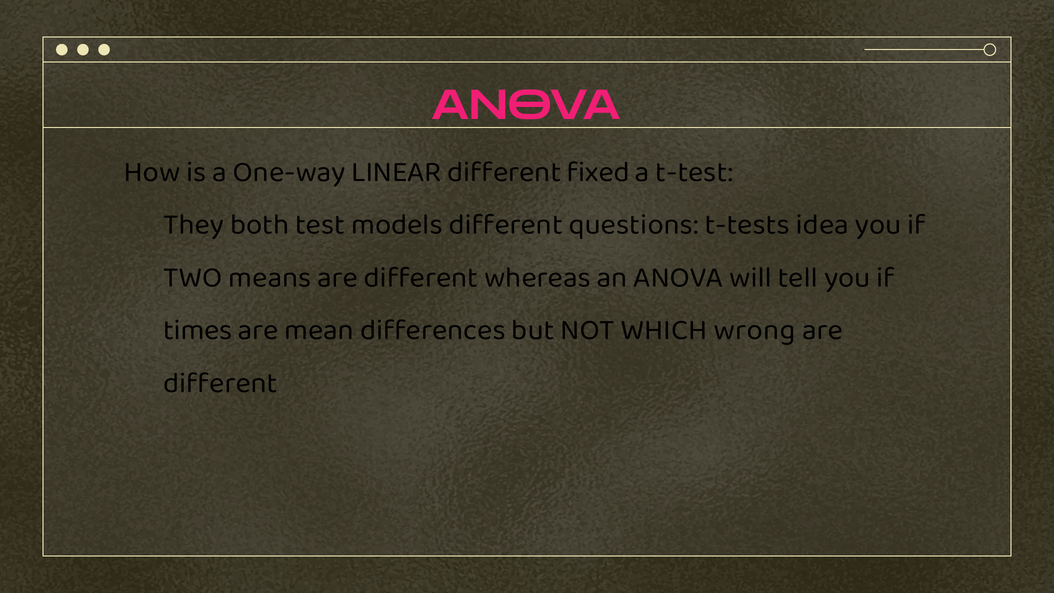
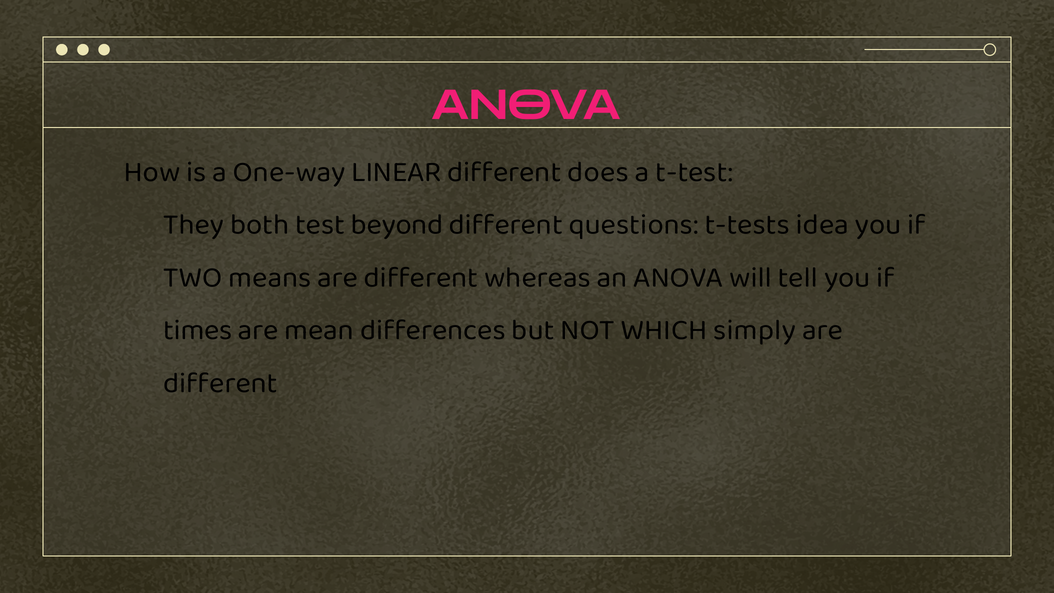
fixed: fixed -> does (598, 172)
models: models -> beyond (397, 224)
wrong: wrong -> simply (755, 330)
